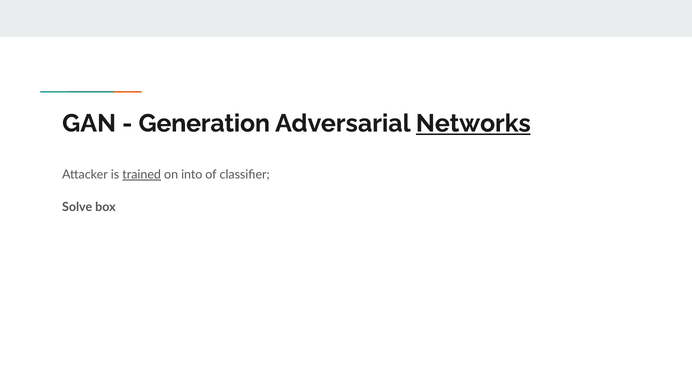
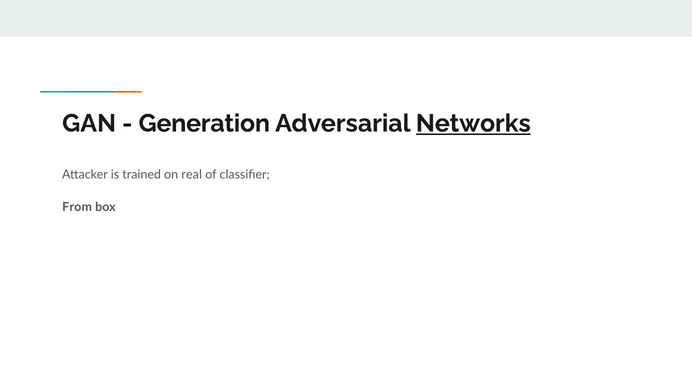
trained underline: present -> none (142, 175)
into: into -> real (192, 175)
Solve: Solve -> From (77, 207)
